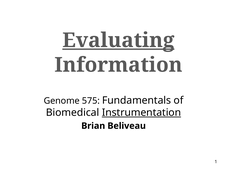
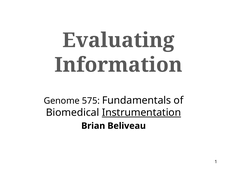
Evaluating underline: present -> none (118, 40)
